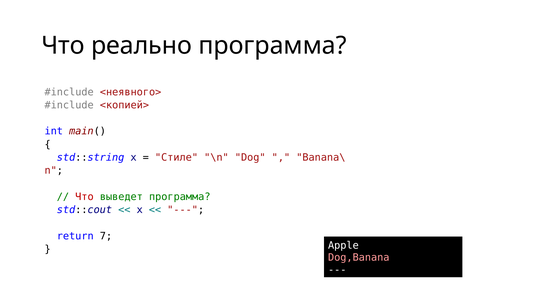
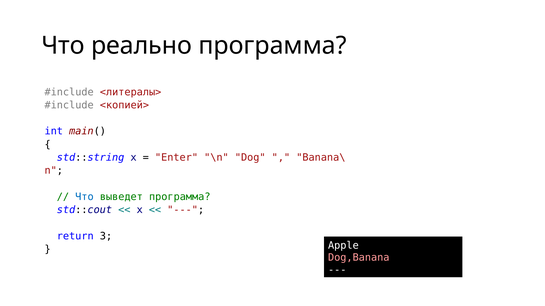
<неявного>: <неявного> -> <литералы> (131, 92)
Стиле: Стиле -> Enter (176, 158)
Что colour: red -> blue (84, 197)
7: 7 -> 3 (106, 236)
